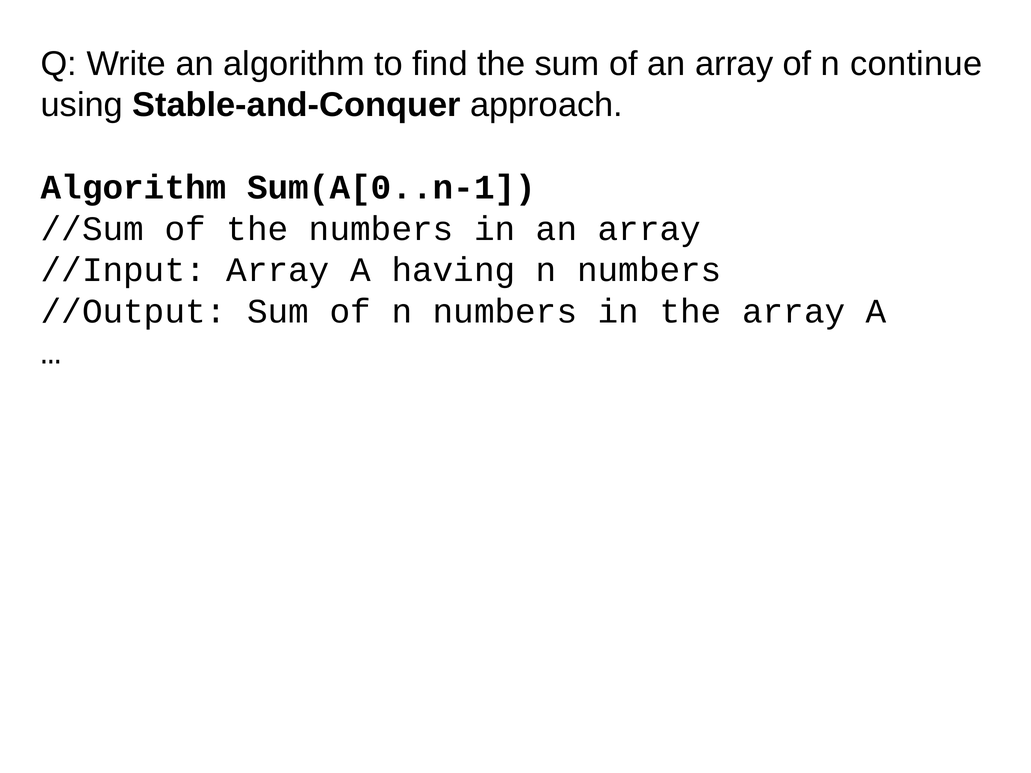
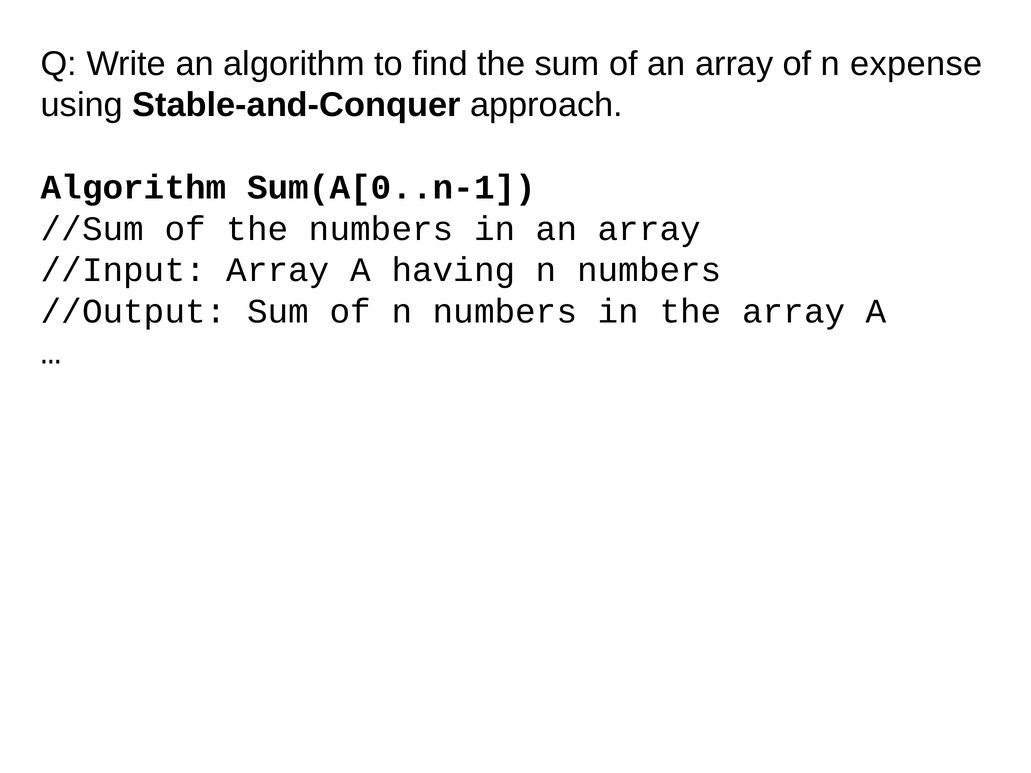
continue: continue -> expense (916, 64)
